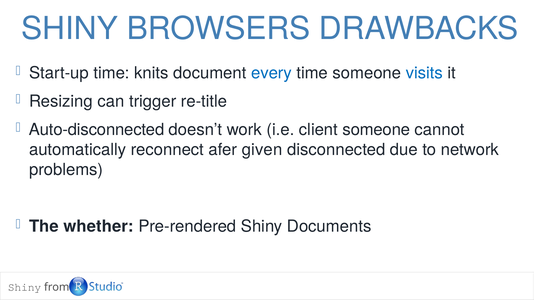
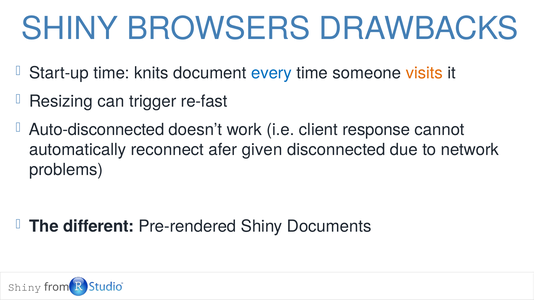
visits colour: blue -> orange (424, 73)
re-title: re-title -> re-fast (204, 101)
client someone: someone -> response (376, 130)
whether: whether -> different (99, 227)
